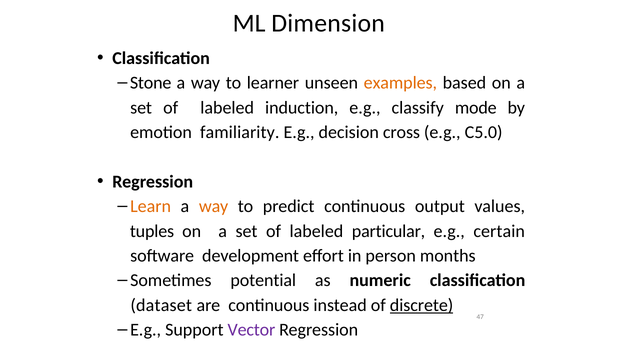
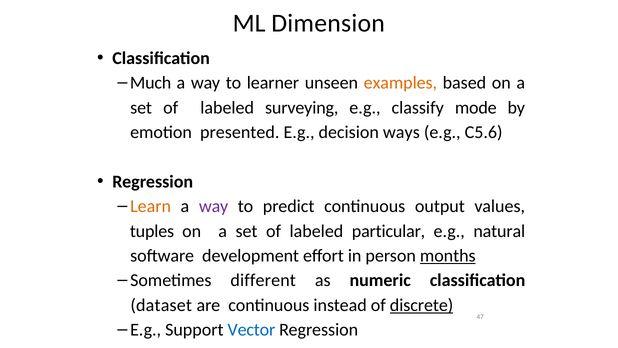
Stone: Stone -> Much (151, 83)
induction: induction -> surveying (302, 107)
familiarity: familiarity -> presented (240, 132)
cross: cross -> ways (401, 132)
C5.0: C5.0 -> C5.6 (484, 132)
way colour: orange -> purple (214, 206)
certain: certain -> natural (499, 231)
months underline: none -> present (448, 256)
potential: potential -> different (263, 280)
Vector colour: purple -> blue (251, 330)
